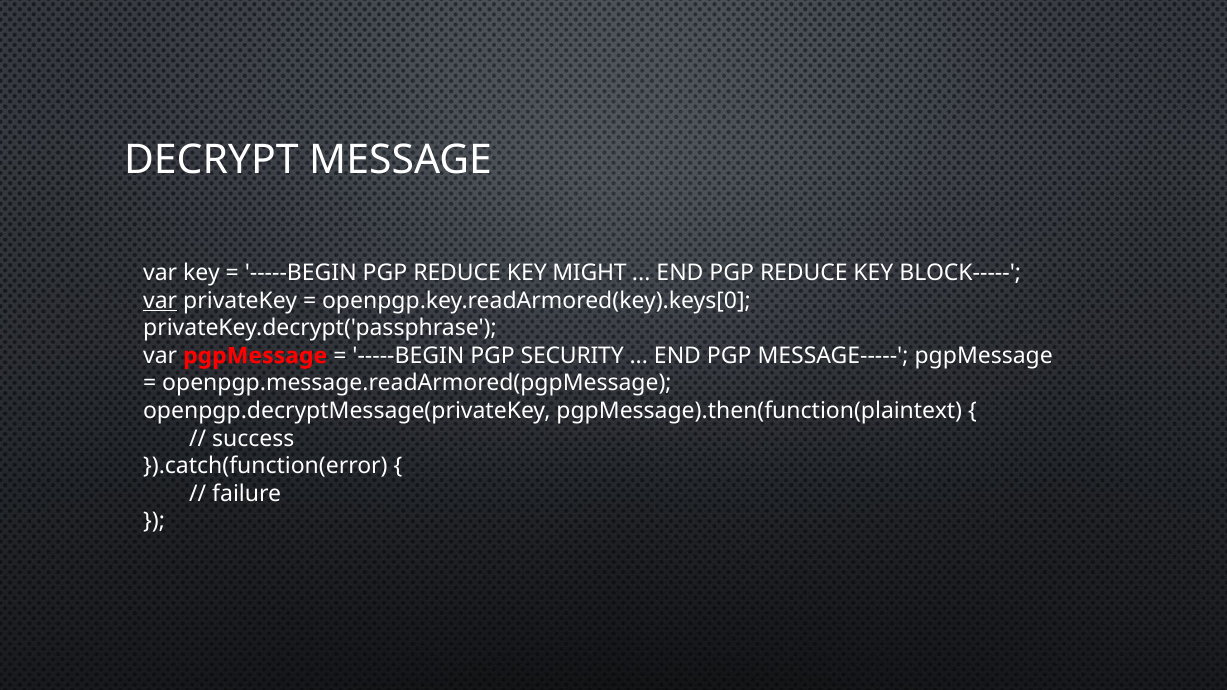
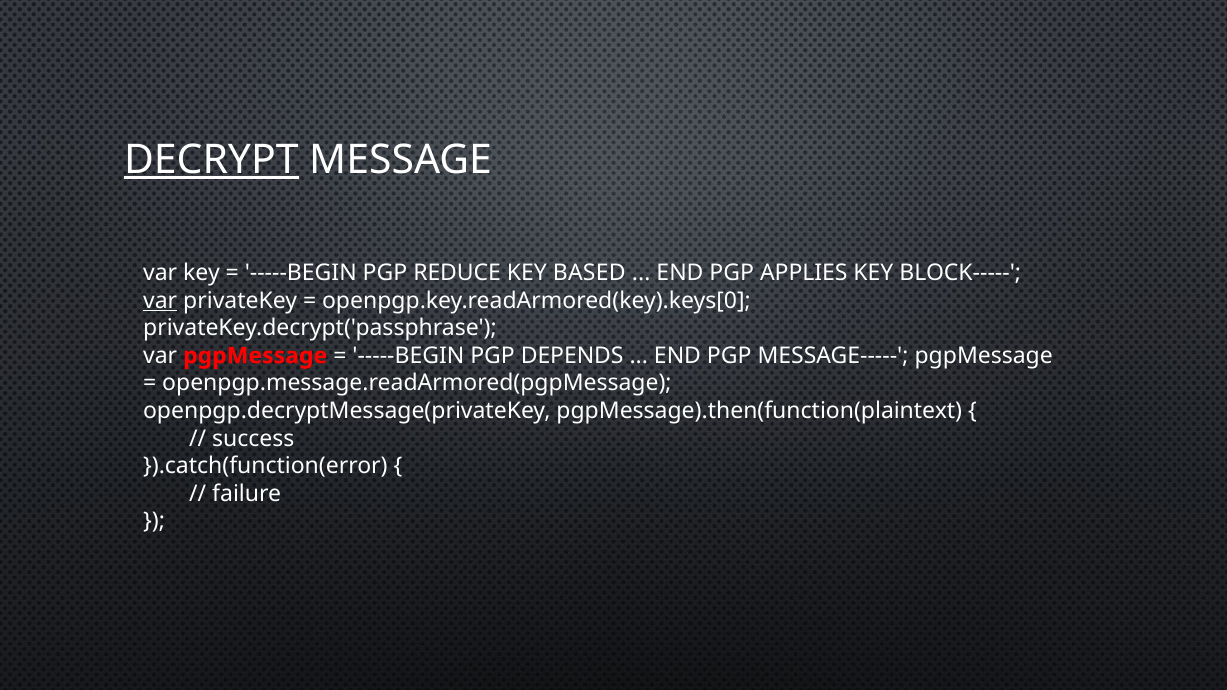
DECRYPT underline: none -> present (211, 160)
MIGHT: MIGHT -> BASED (589, 273)
END PGP REDUCE: REDUCE -> APPLIES (804, 273)
SECURITY: SECURITY -> DEPENDS (572, 356)
